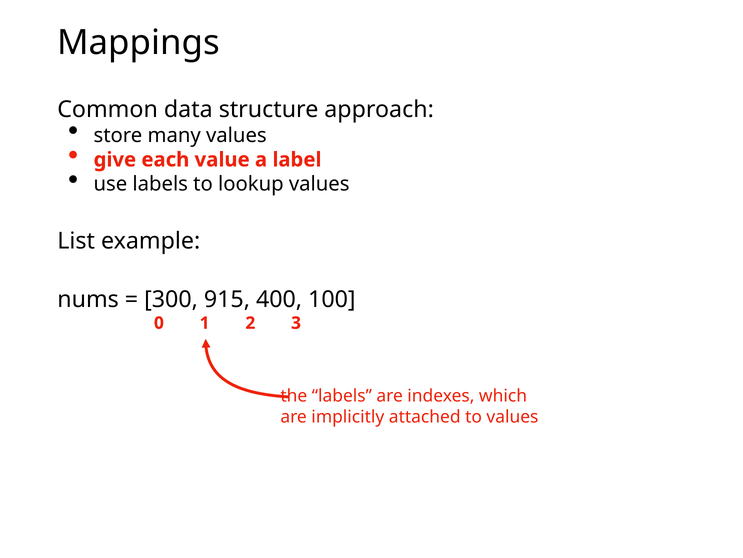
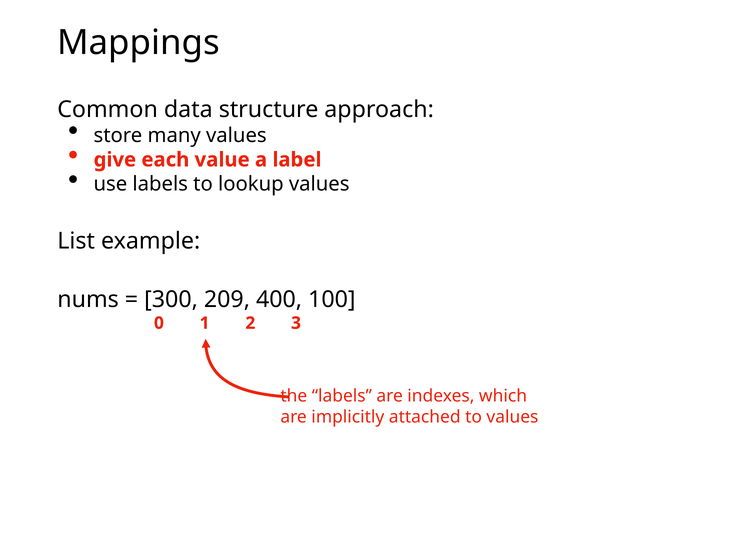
915: 915 -> 209 (227, 299)
